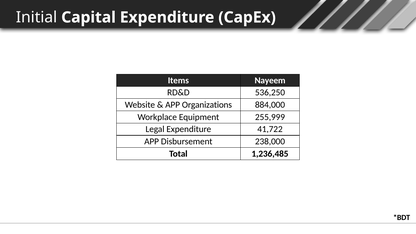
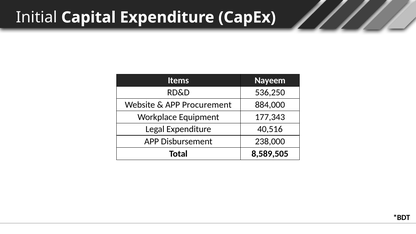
Organizations: Organizations -> Procurement (207, 105)
255,999: 255,999 -> 177,343 (270, 117)
41,722: 41,722 -> 40,516 (270, 129)
1,236,485: 1,236,485 -> 8,589,505 (270, 154)
